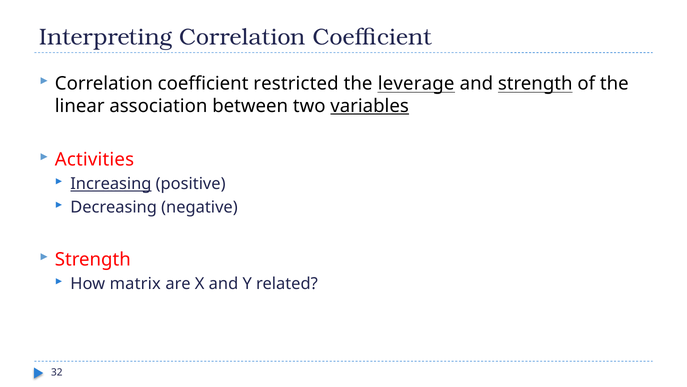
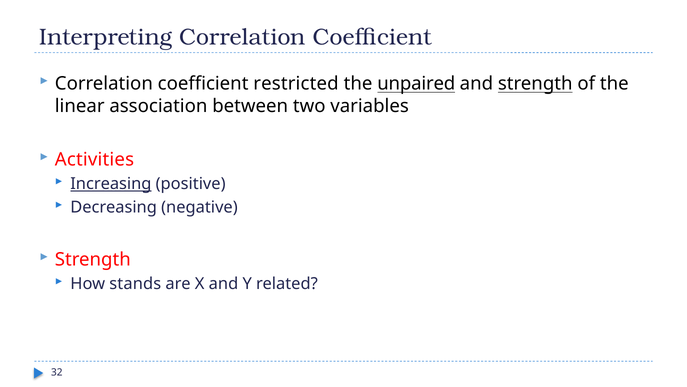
leverage: leverage -> unpaired (416, 84)
variables underline: present -> none (370, 106)
matrix: matrix -> stands (135, 284)
